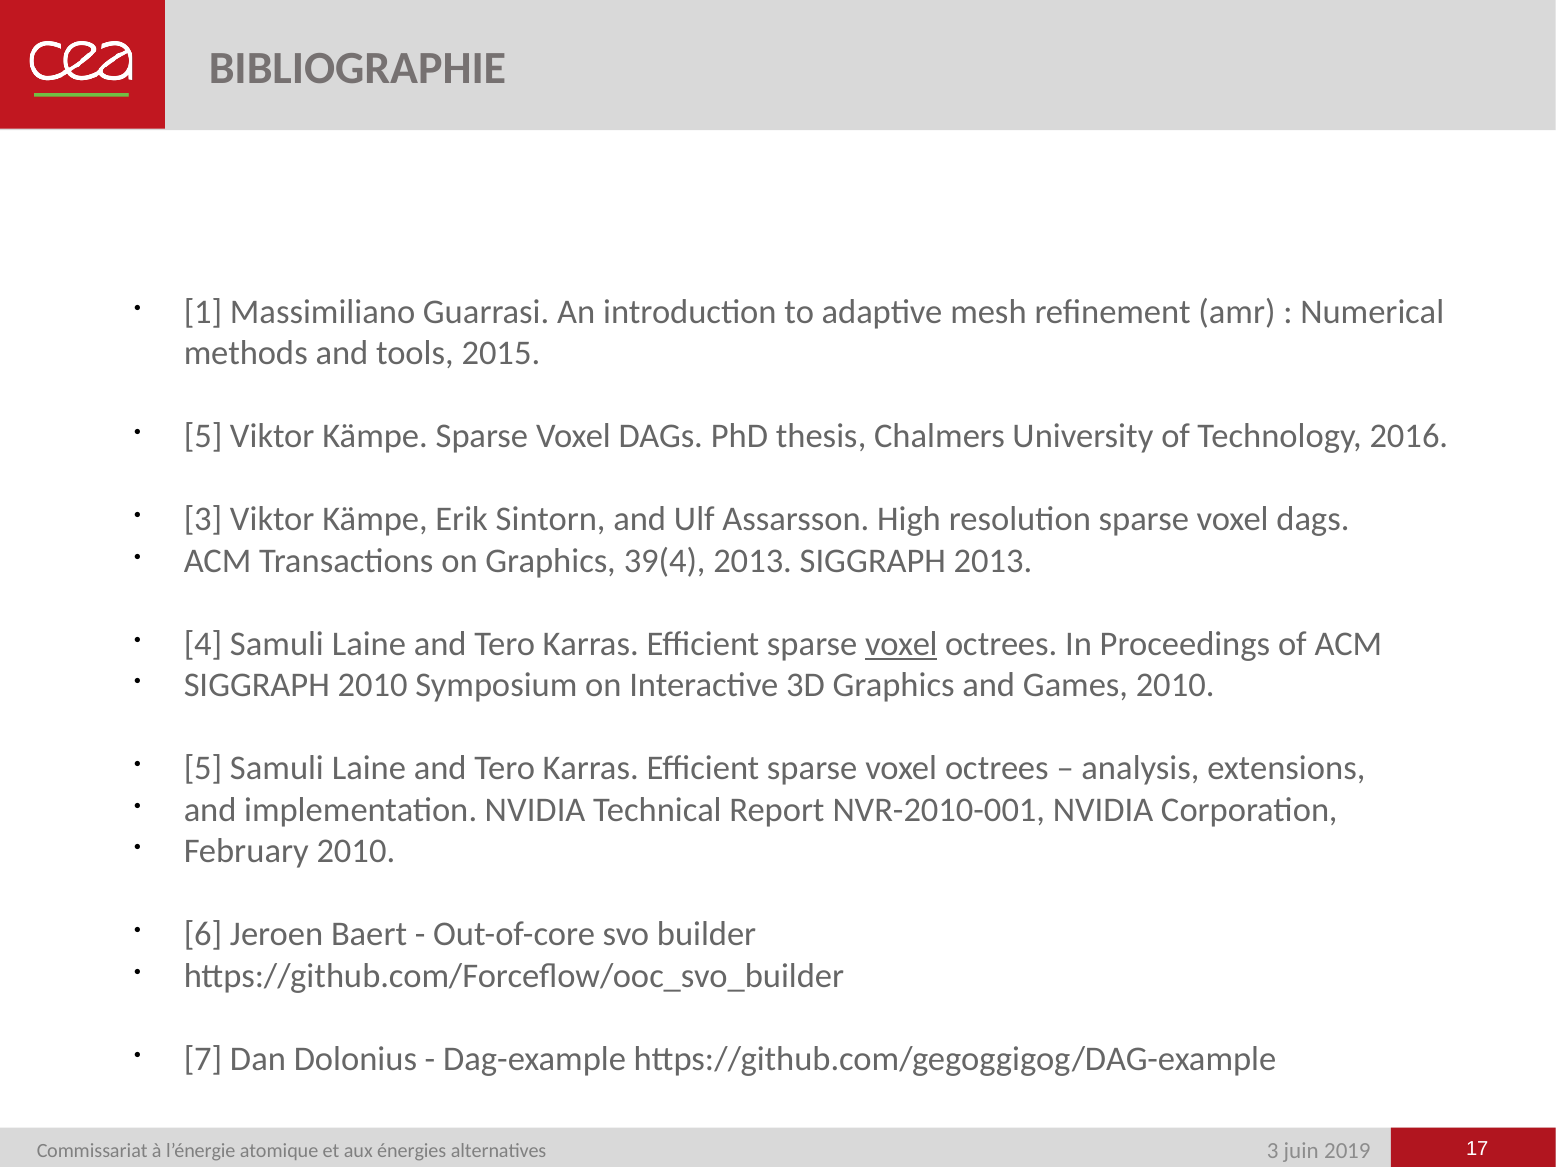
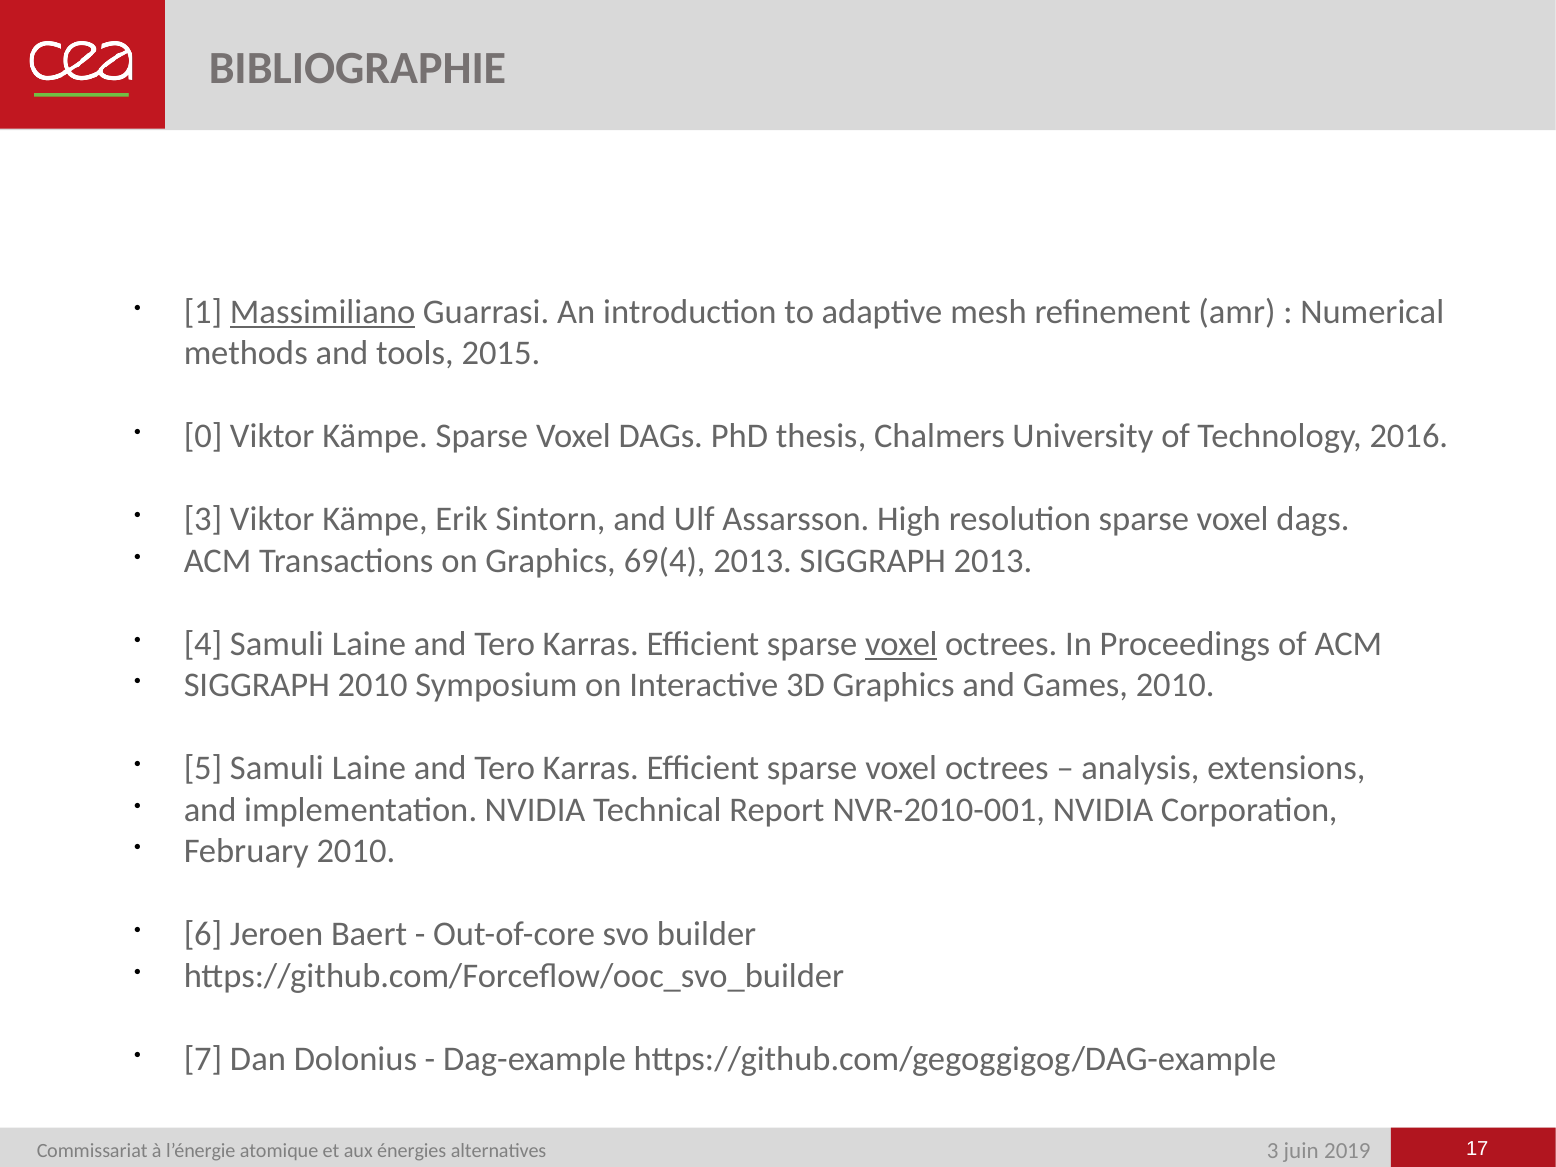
Massimiliano underline: none -> present (323, 312)
5: 5 -> 0 (203, 437)
39(4: 39(4 -> 69(4 (665, 561)
